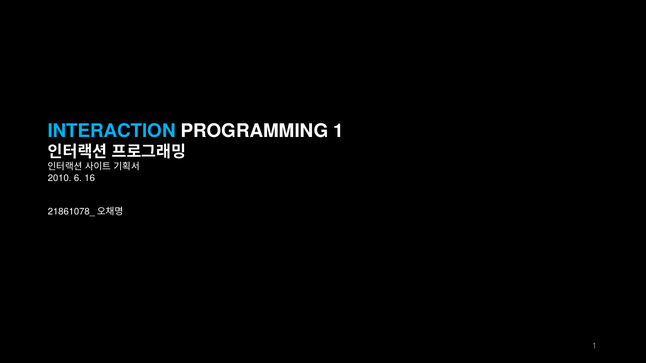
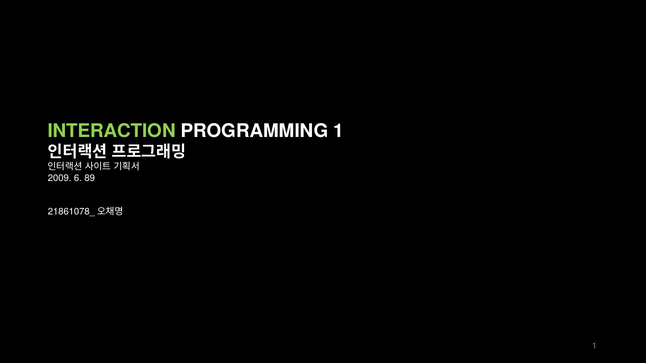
INTERACTION colour: light blue -> light green (112, 131)
2010: 2010 -> 2009 (60, 178)
16: 16 -> 89 (90, 178)
